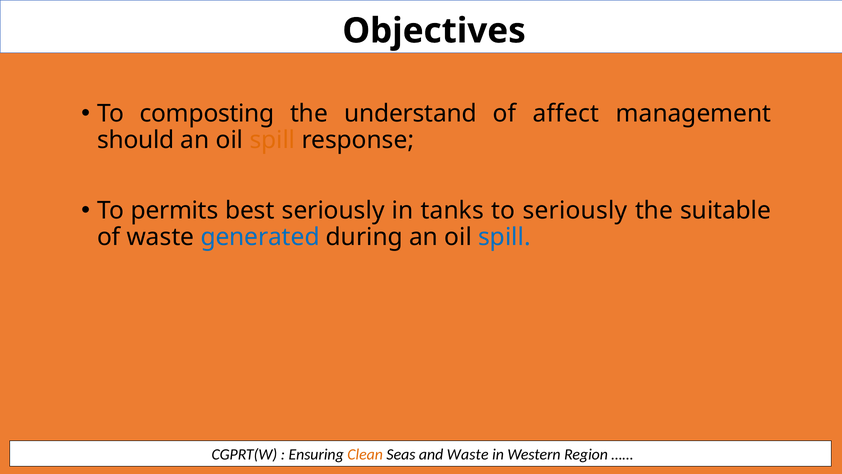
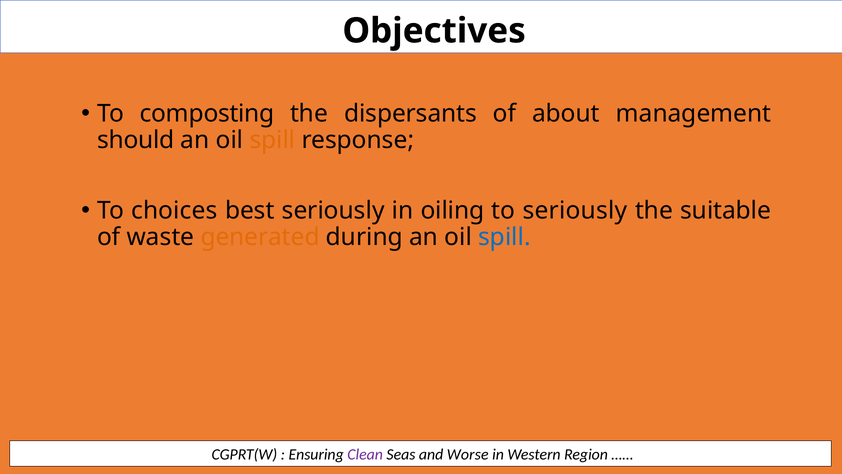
understand: understand -> dispersants (410, 113)
affect: affect -> about (566, 113)
permits: permits -> choices (174, 211)
tanks: tanks -> oiling (452, 211)
generated colour: blue -> orange (260, 237)
Clean colour: orange -> purple (365, 454)
and Waste: Waste -> Worse (468, 454)
